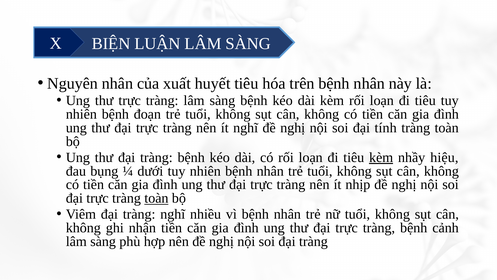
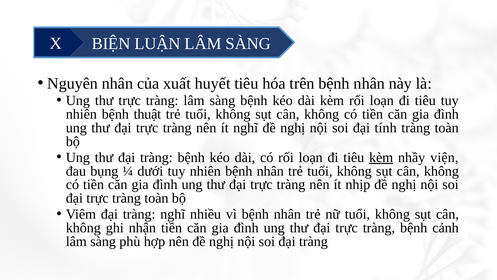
đoạn: đoạn -> thuật (147, 114)
hiệu: hiệu -> viện (444, 157)
toàn underline: present -> none (156, 198)
